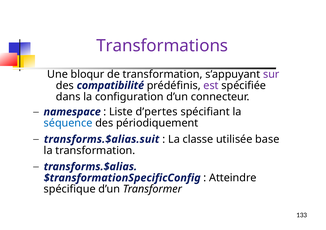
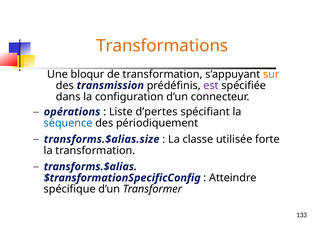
Transformations colour: purple -> orange (162, 46)
sur colour: purple -> orange (271, 74)
compatibilité: compatibilité -> transmission (110, 86)
namespace: namespace -> opérations (72, 112)
transforms.$alias.suit: transforms.$alias.suit -> transforms.$alias.size (102, 140)
base: base -> forte (267, 140)
